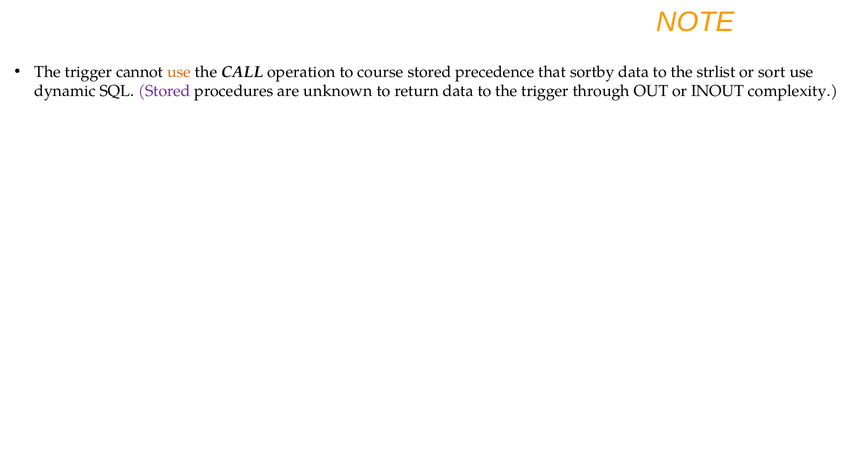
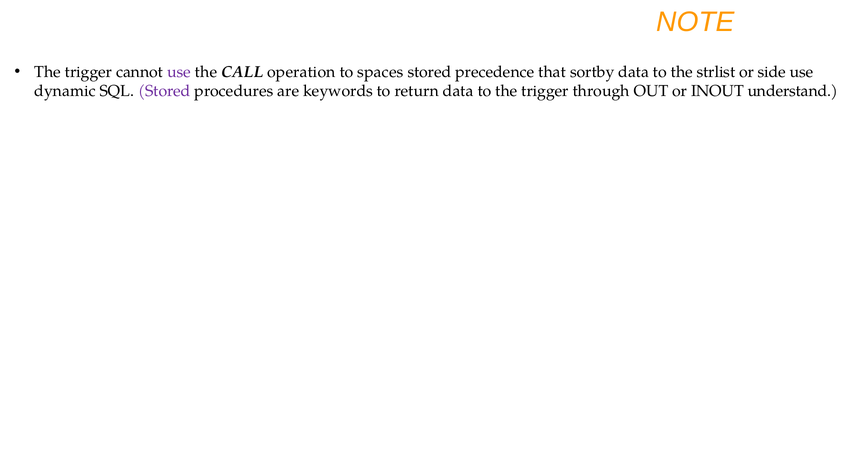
use colour: orange -> purple (179, 72)
course: course -> spaces (380, 72)
sort: sort -> side (772, 72)
unknown: unknown -> keywords (338, 91)
complexity: complexity -> understand (793, 91)
